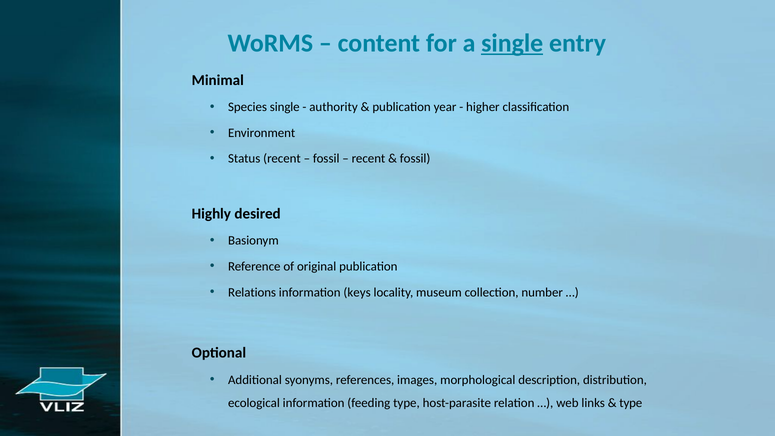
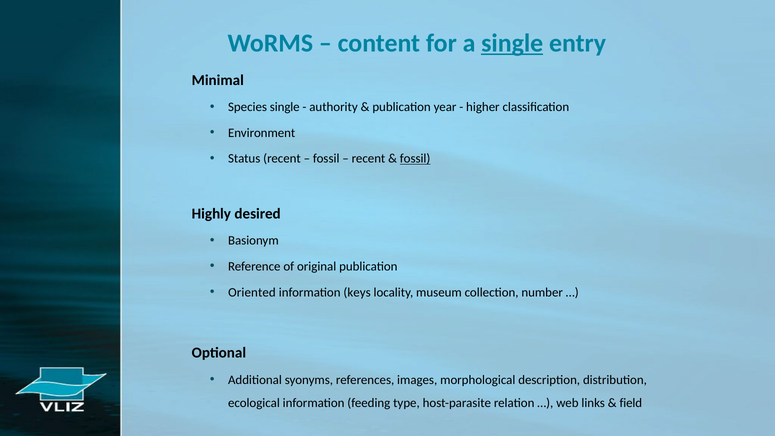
fossil underline: none -> present (415, 159)
Relations: Relations -> Oriented (252, 292)
type: type -> field (631, 403)
